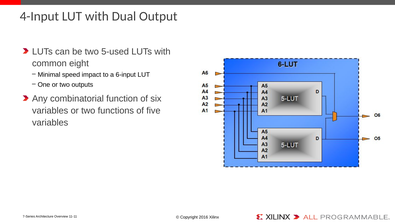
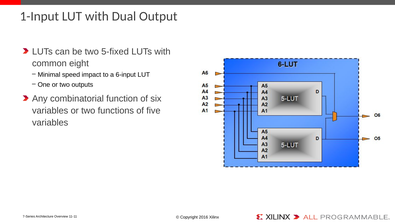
4-Input: 4-Input -> 1-Input (39, 16)
5-used: 5-used -> 5-fixed (115, 52)
